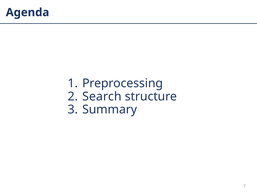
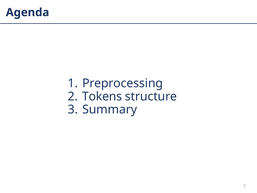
Search: Search -> Tokens (102, 96)
